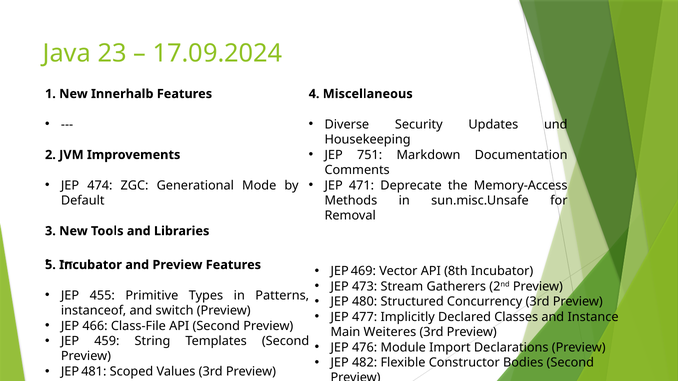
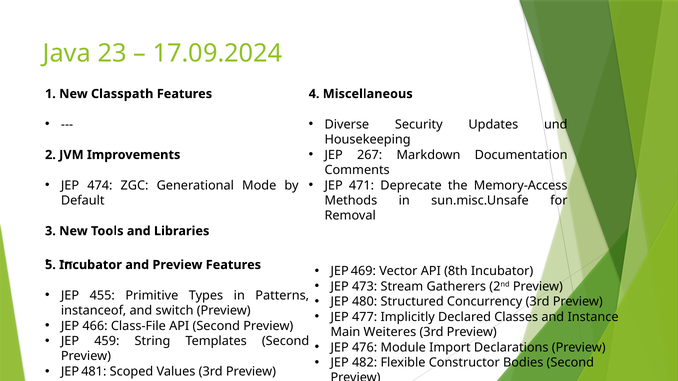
Innerhalb: Innerhalb -> Classpath (122, 94)
751: 751 -> 267 (370, 155)
